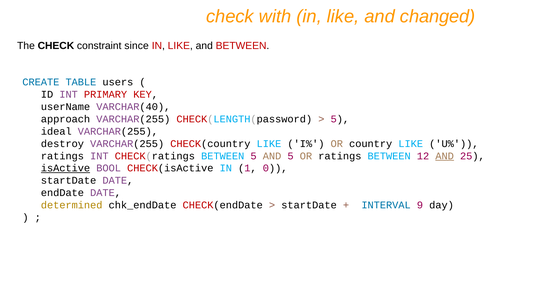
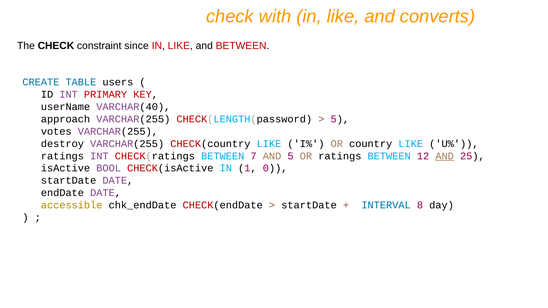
changed: changed -> converts (438, 16)
ideal: ideal -> votes (56, 131)
BETWEEN 5: 5 -> 7 (254, 156)
isActive underline: present -> none (66, 168)
determined: determined -> accessible (72, 205)
9: 9 -> 8 (420, 205)
